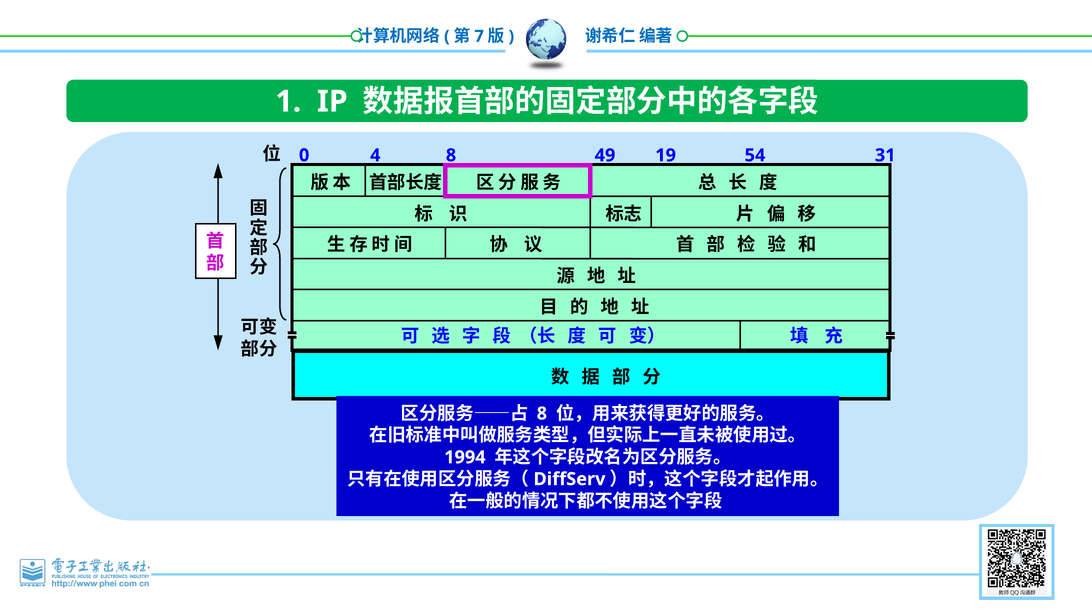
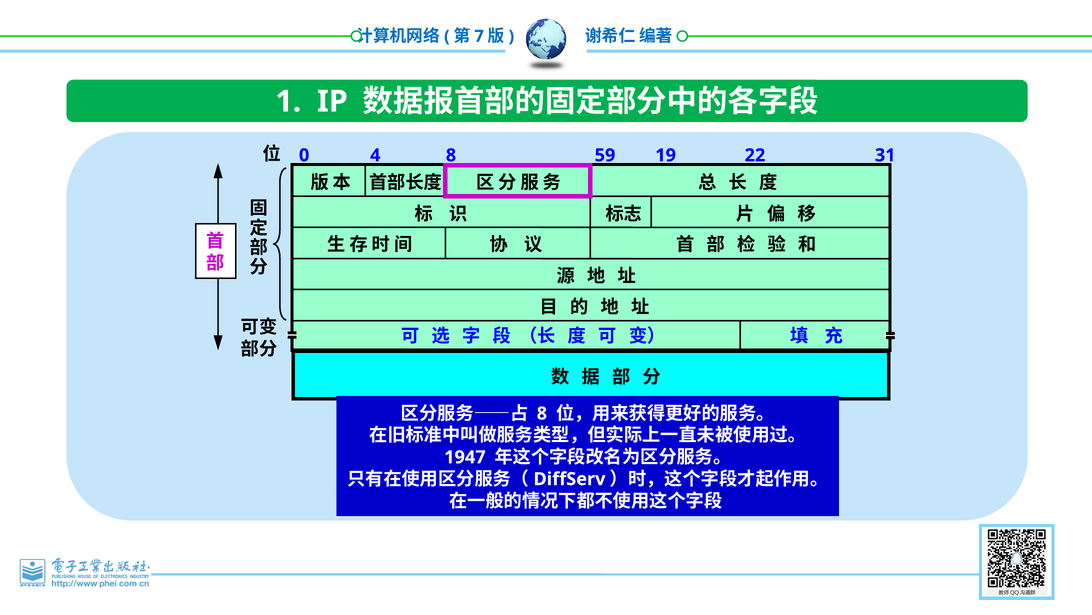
49: 49 -> 59 (605, 155)
54: 54 -> 22 (755, 155)
1994: 1994 -> 1947 (465, 457)
